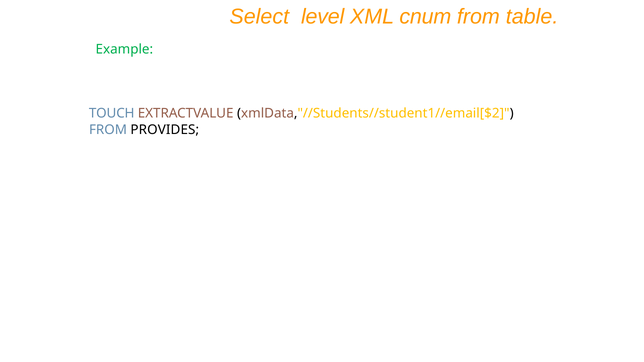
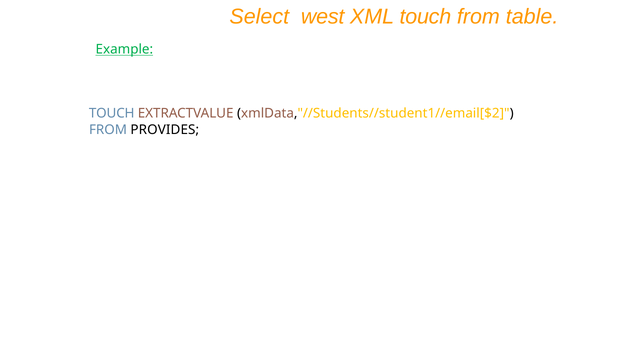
level: level -> west (323, 17)
XML cnum: cnum -> touch (425, 17)
Example underline: none -> present (124, 49)
